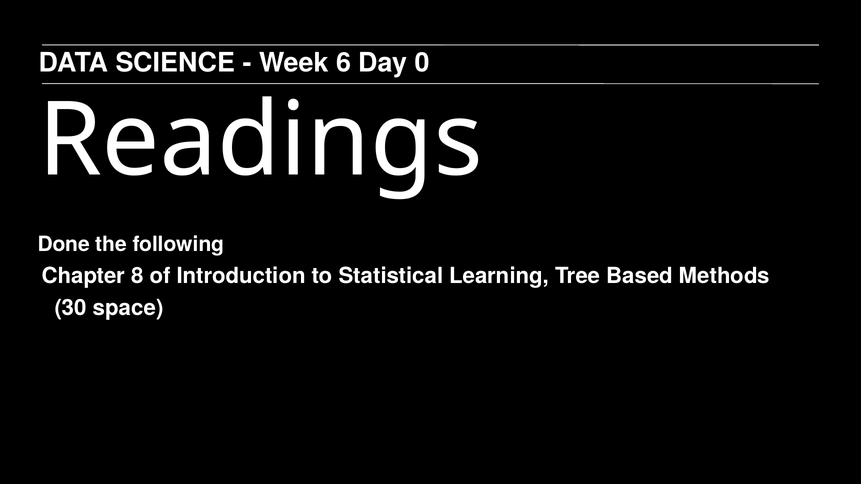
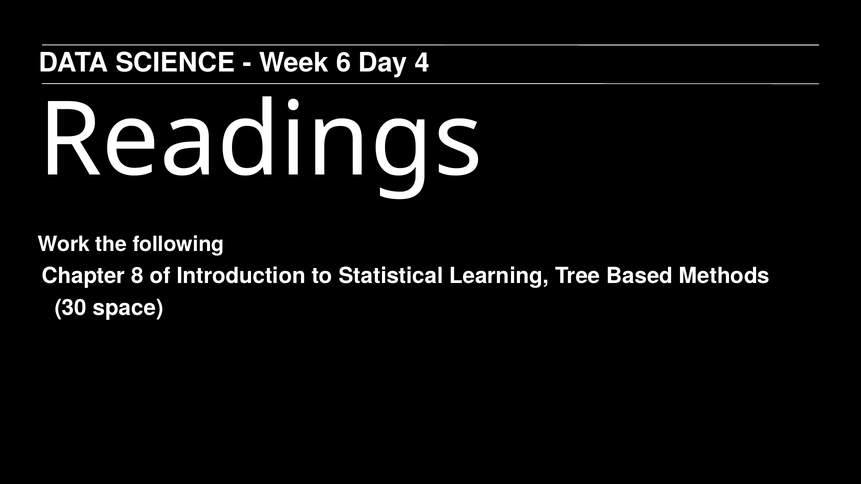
0: 0 -> 4 (422, 63)
Done: Done -> Work (64, 244)
